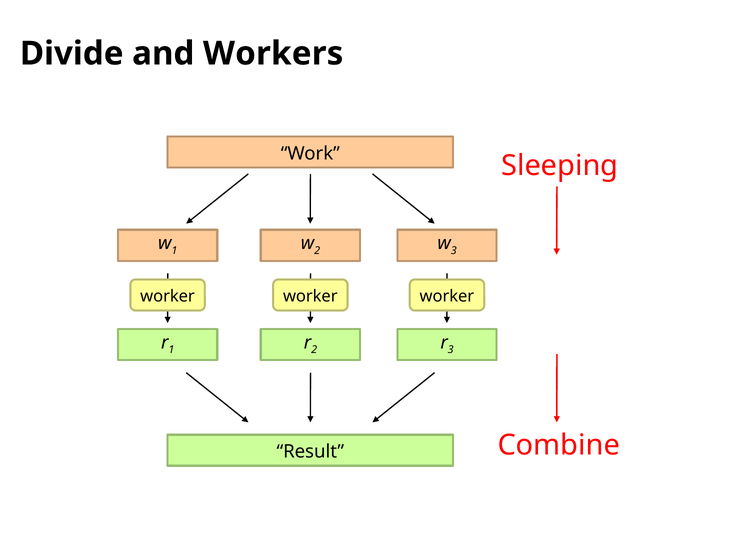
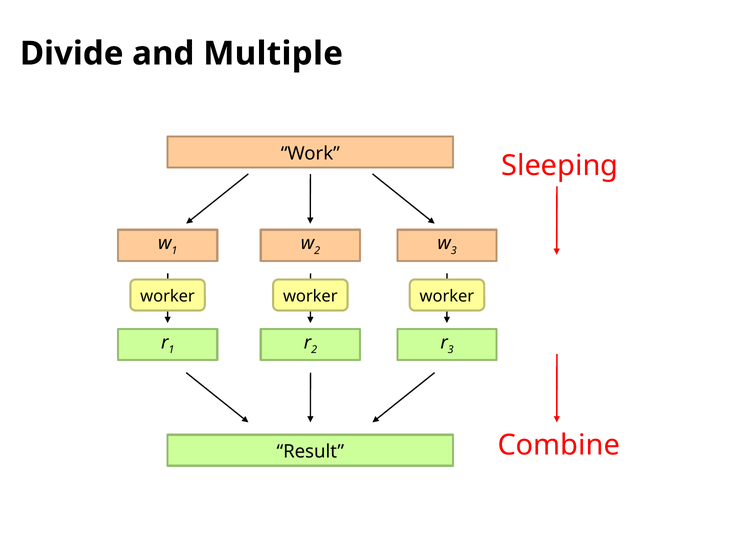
Workers: Workers -> Multiple (273, 54)
